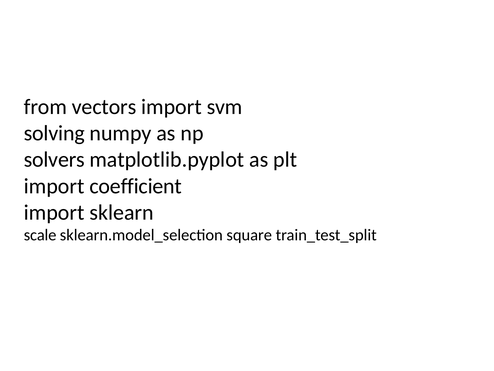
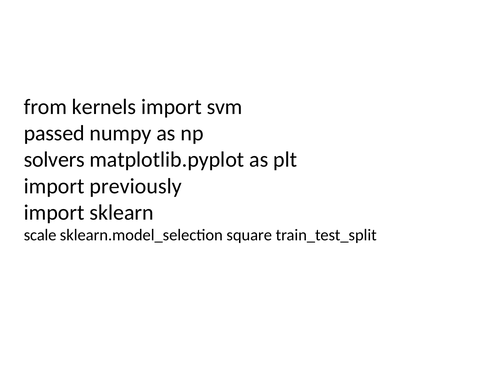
vectors: vectors -> kernels (104, 107)
solving: solving -> passed (54, 133)
coefficient: coefficient -> previously (136, 186)
